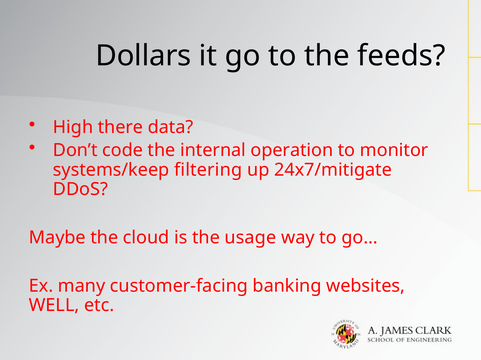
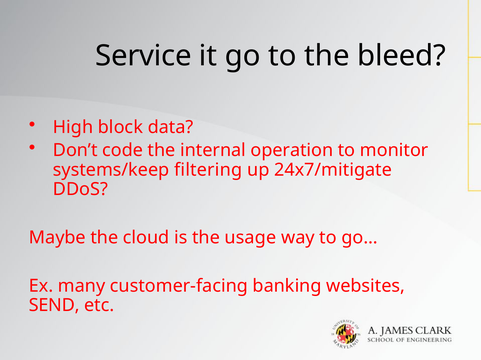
Dollars: Dollars -> Service (143, 56)
feeds: feeds -> bleed (402, 56)
there: there -> block (120, 128)
WELL: WELL -> SEND (54, 306)
